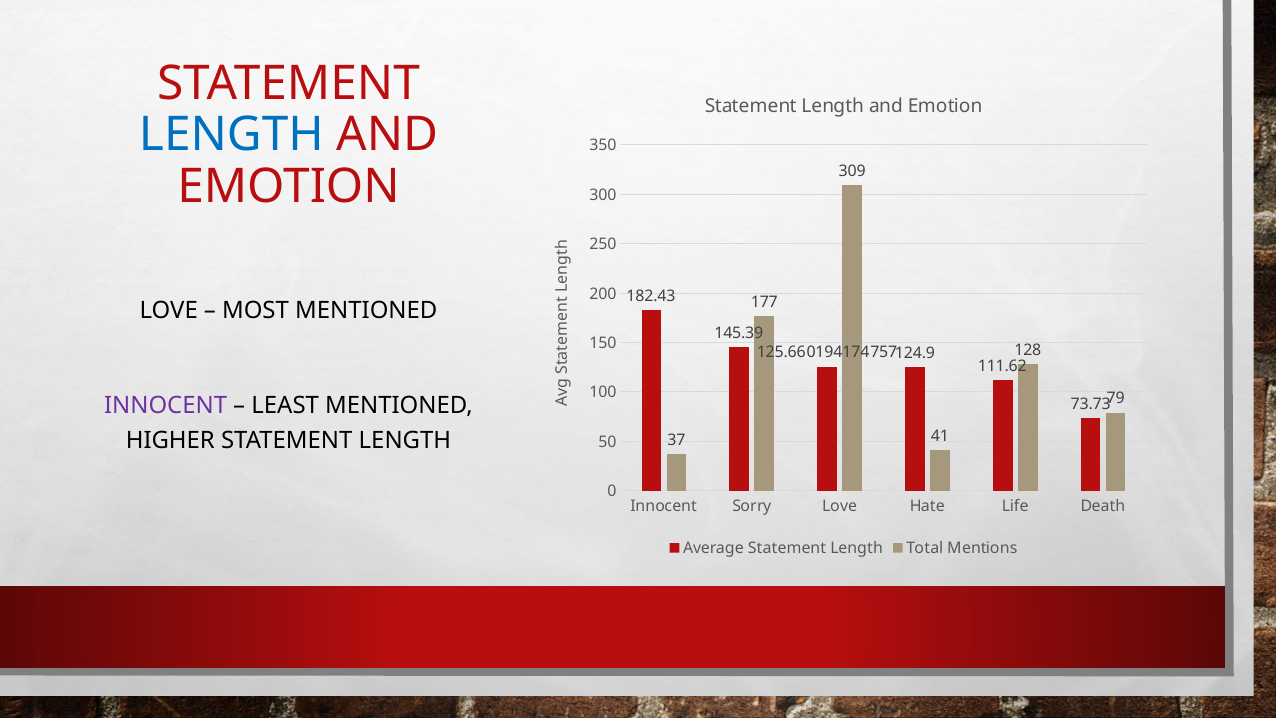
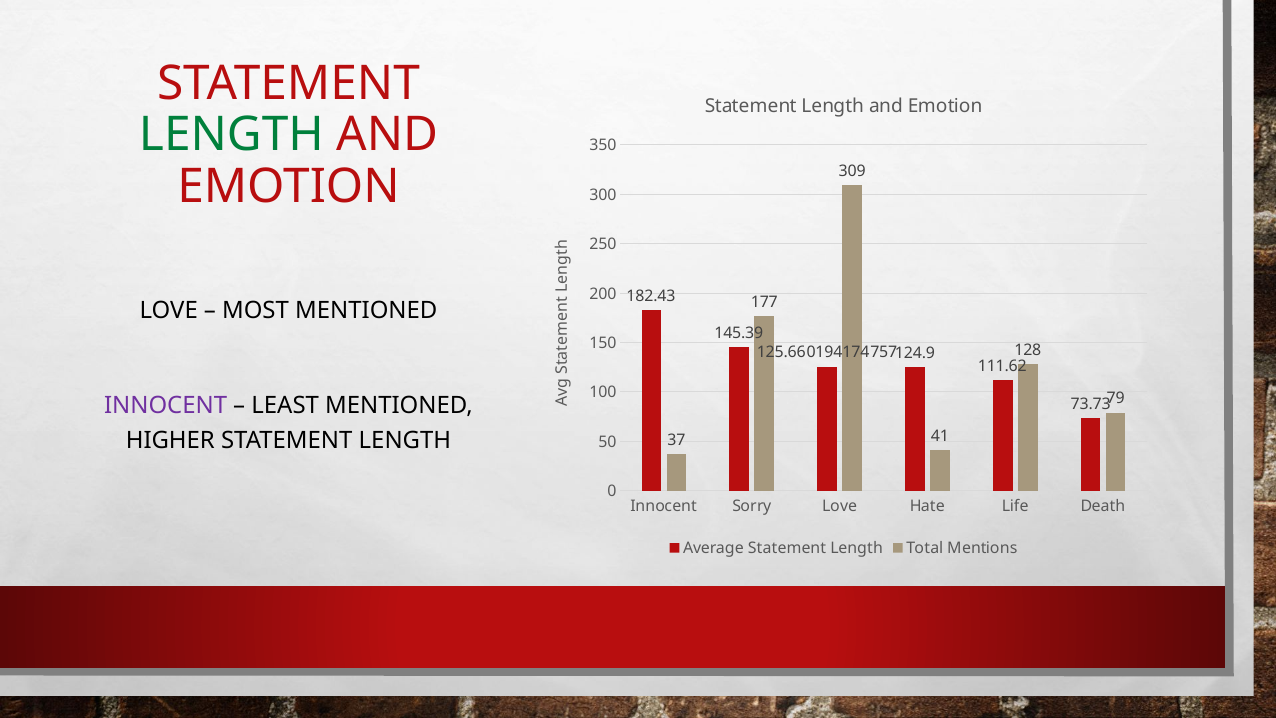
LENGTH colour: blue -> green (231, 135)
